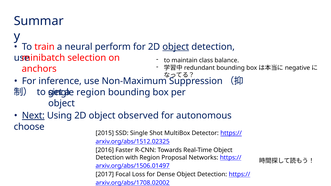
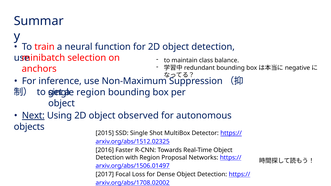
perform: perform -> function (113, 47)
object underline: present -> none (176, 47)
choose: choose -> objects (29, 127)
